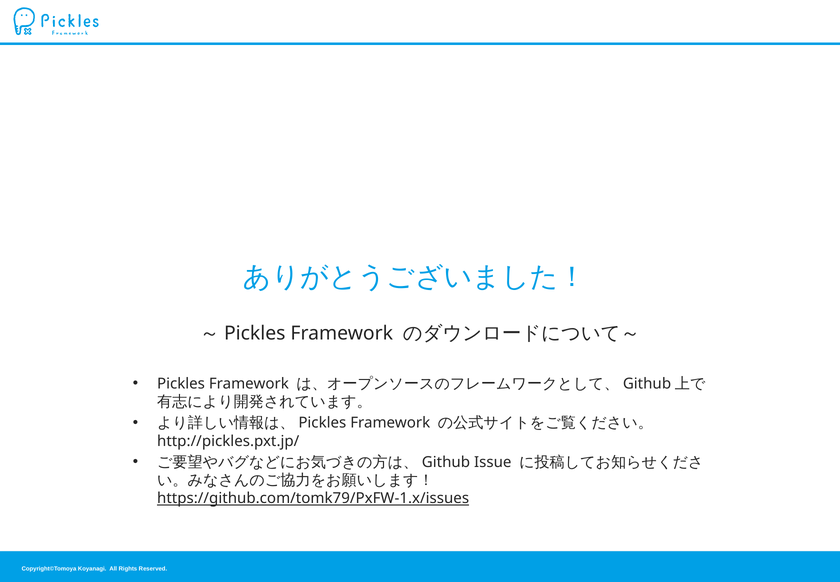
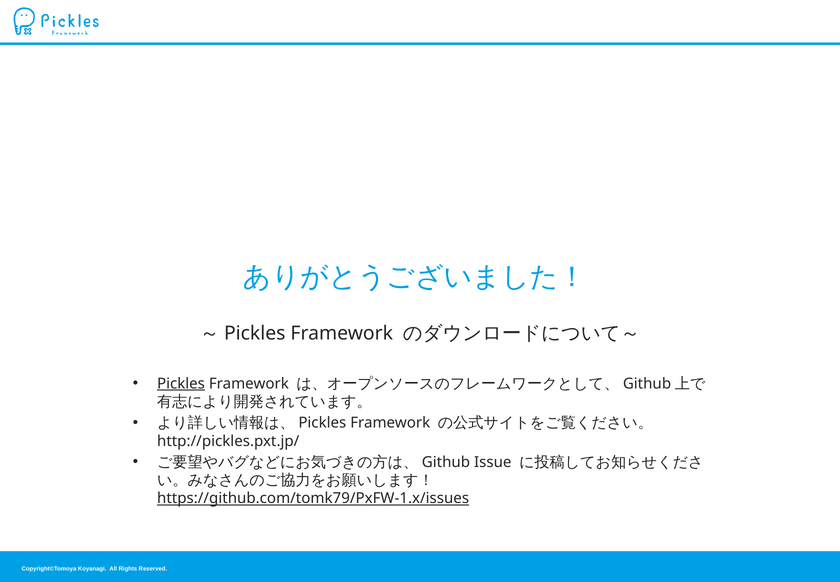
Pickles underline: none -> present (181, 383)
